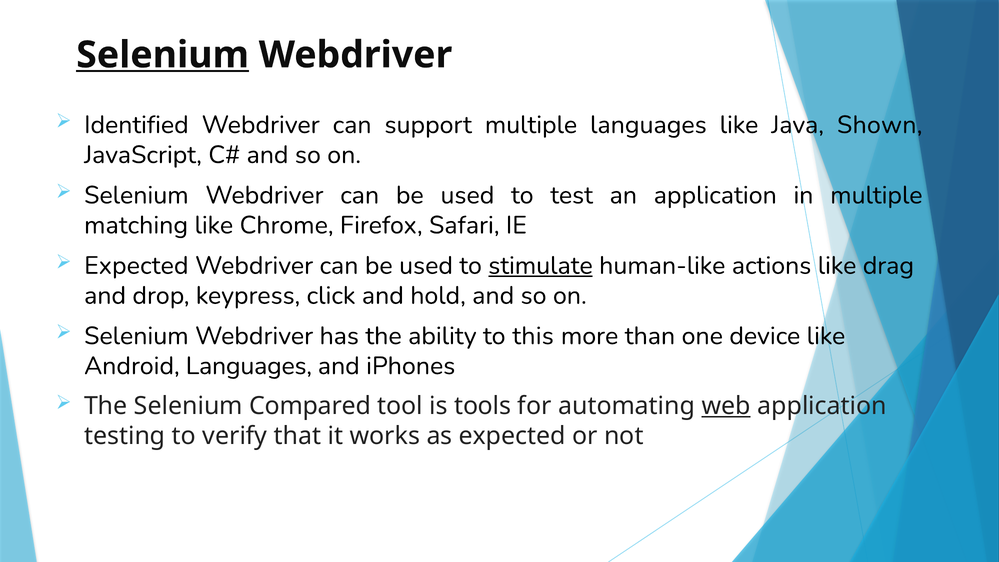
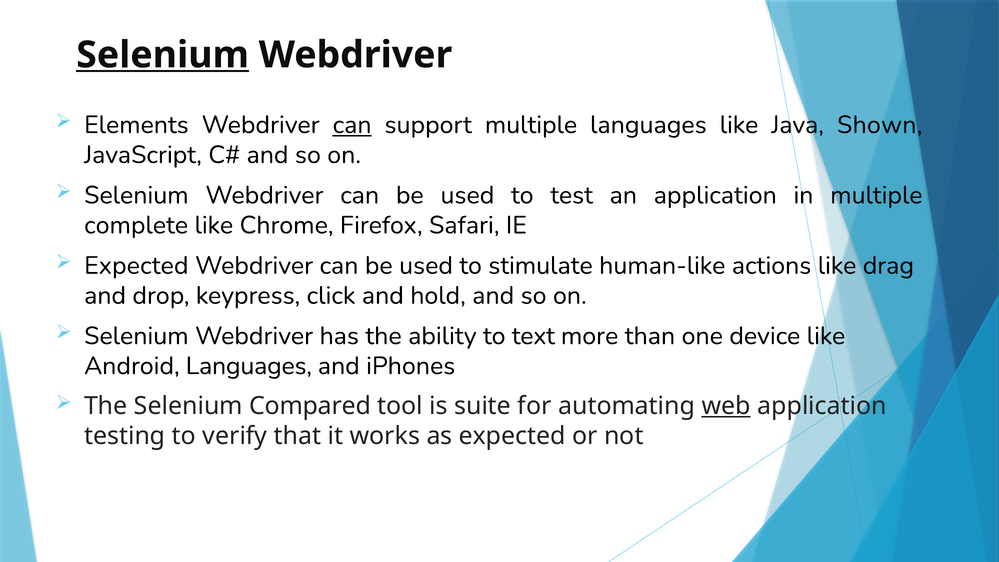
Identified: Identified -> Elements (136, 125)
can underline: none -> present (352, 125)
matching: matching -> complete (136, 225)
stimulate underline: present -> none (541, 265)
this: this -> text (533, 336)
tools: tools -> suite (483, 406)
